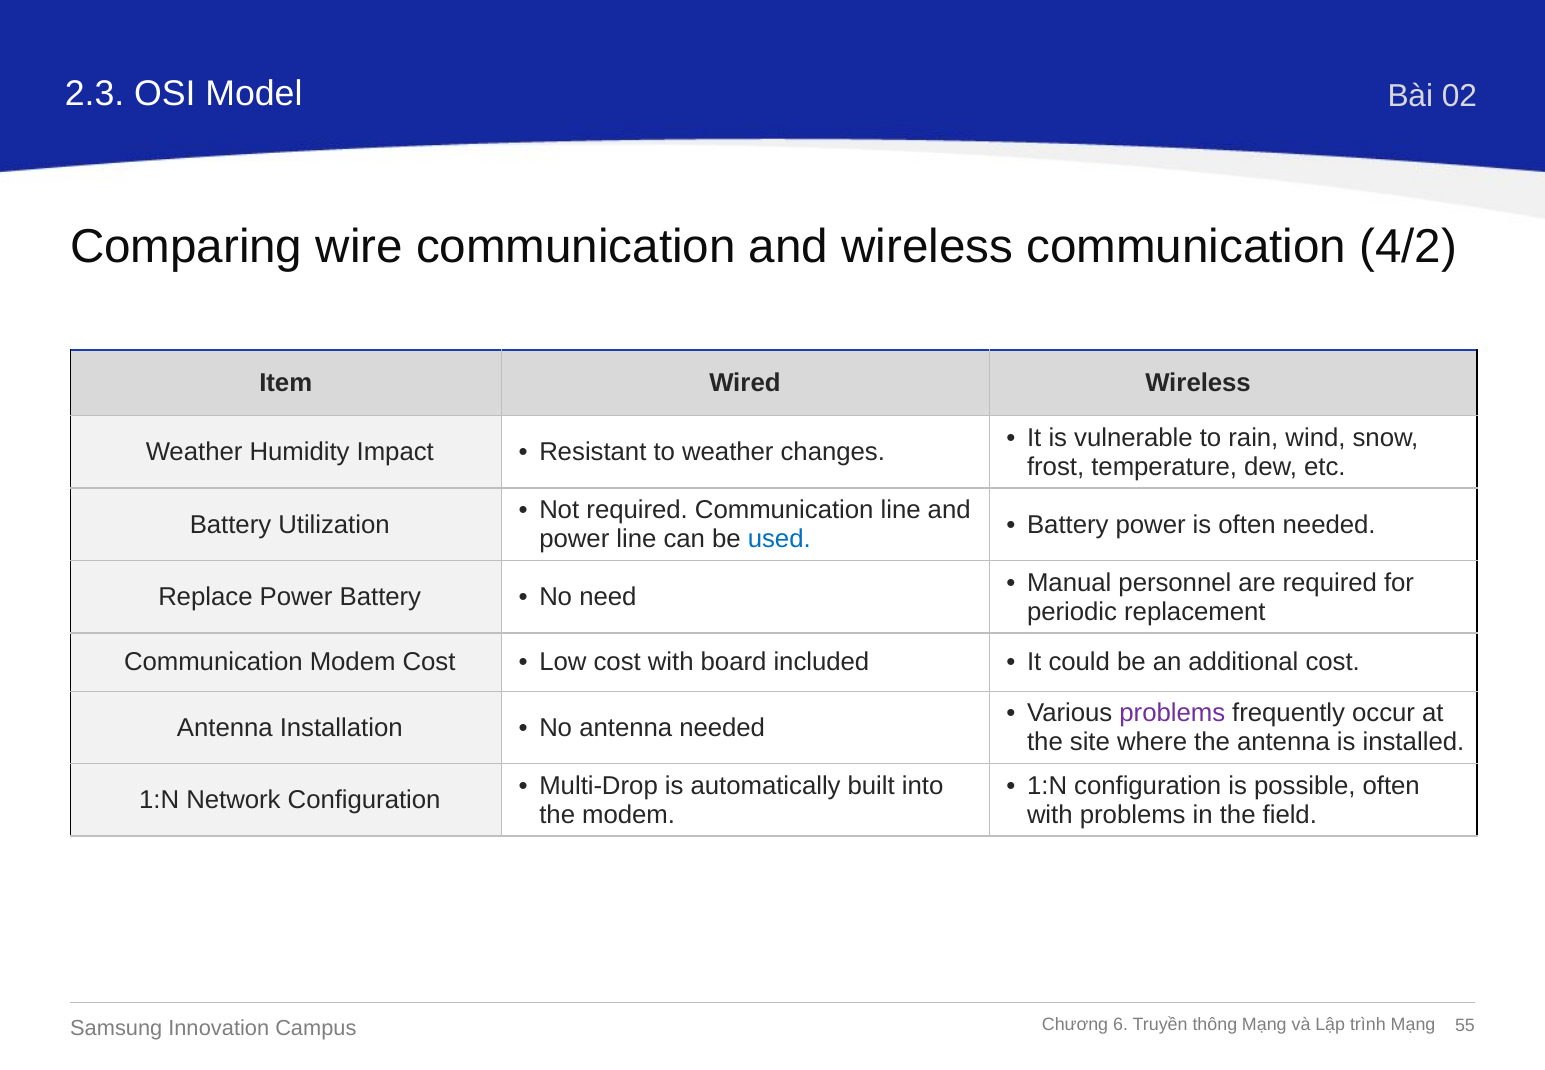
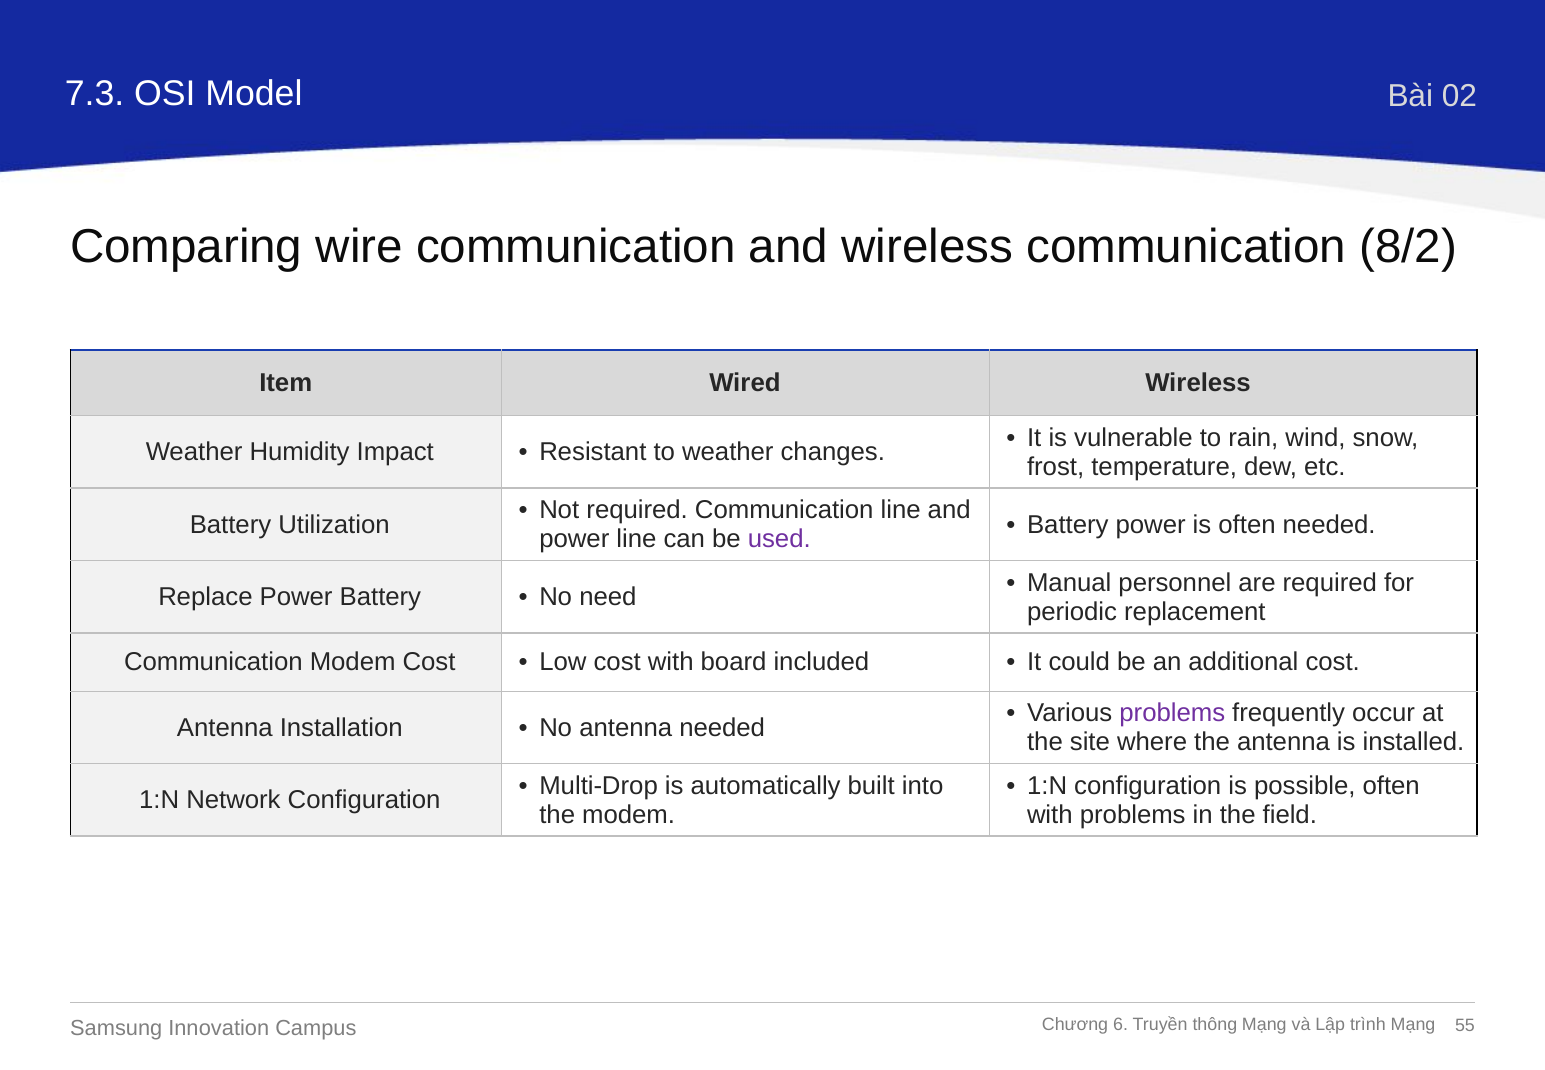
2.3: 2.3 -> 7.3 (95, 93)
4/2: 4/2 -> 8/2 (1408, 246)
used colour: blue -> purple (779, 539)
